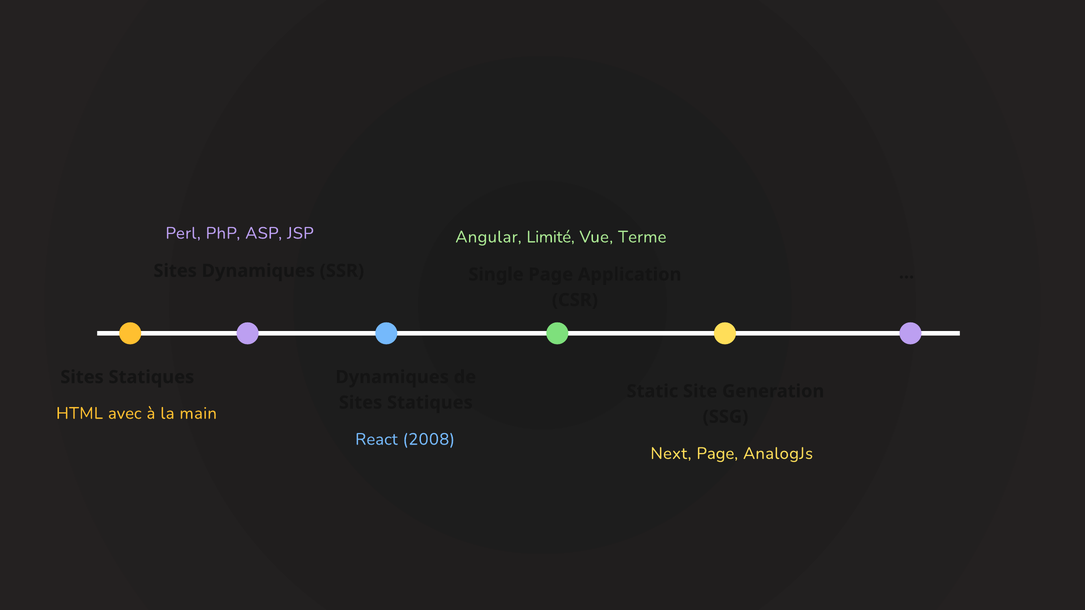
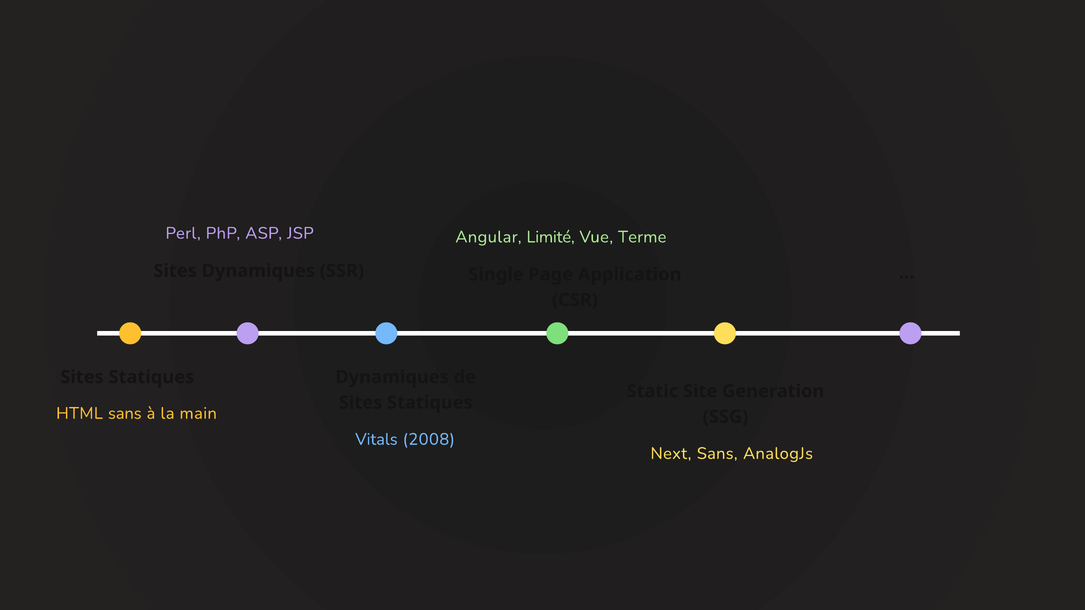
HTML avec: avec -> sans (125, 414)
React: React -> Vitals (376, 440)
Next Page: Page -> Sans (717, 454)
